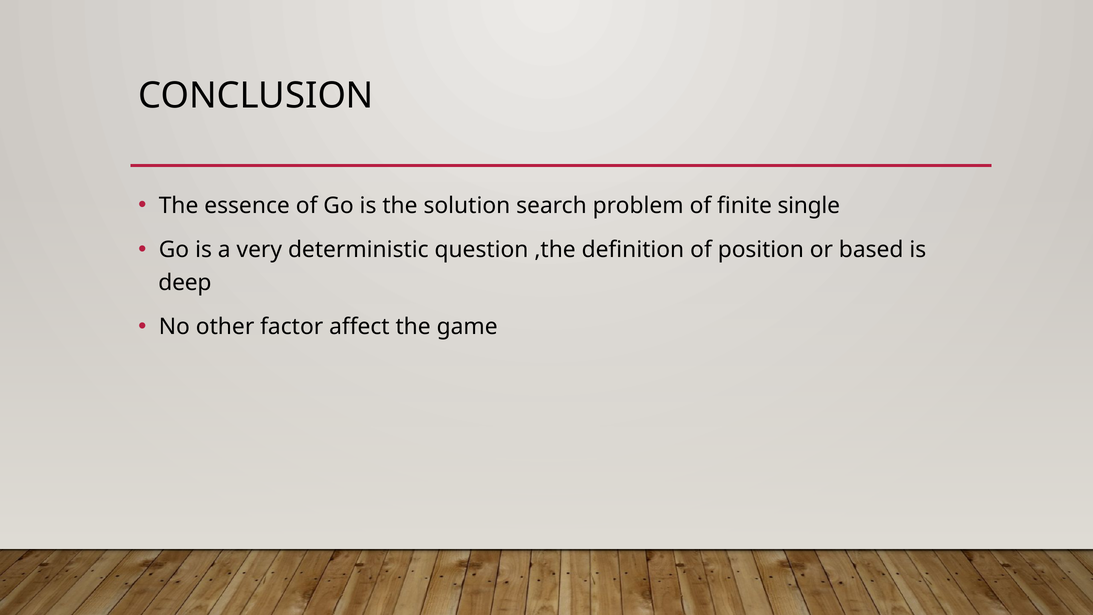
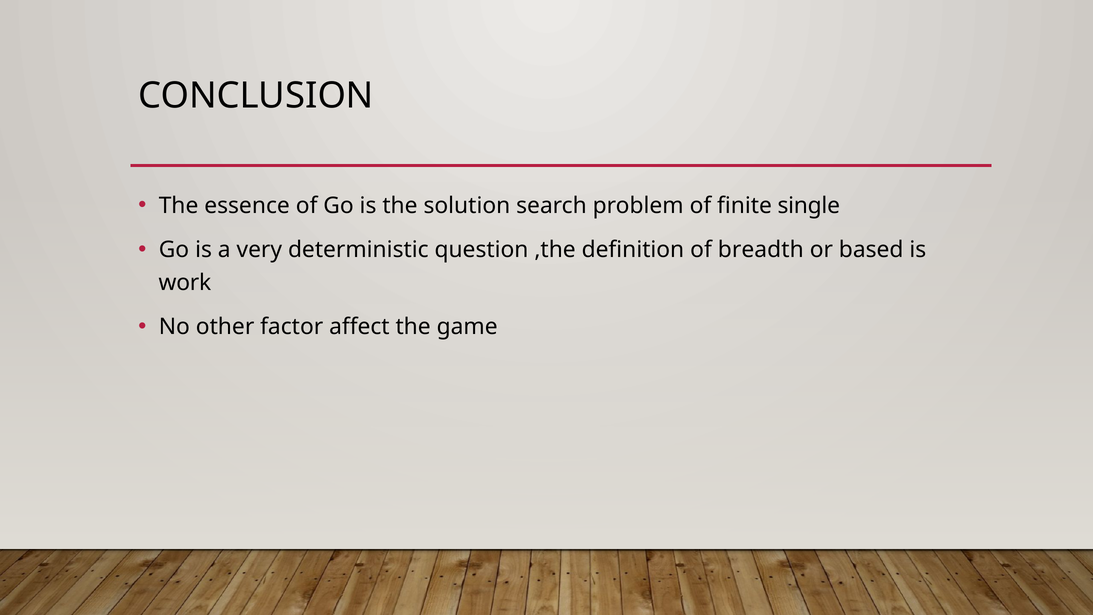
position: position -> breadth (761, 250)
deep: deep -> work (185, 282)
